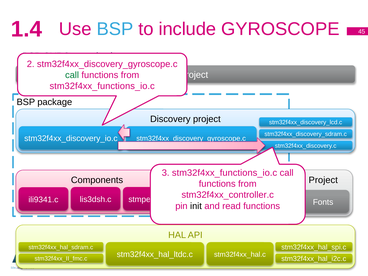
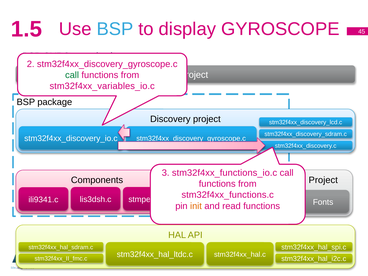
1.4: 1.4 -> 1.5 (27, 29)
include: include -> display (187, 29)
stm32f4xx_functions_io.c: stm32f4xx_functions_io.c -> stm32f4xx_variables_io.c (102, 86)
stm32f4xx_controller.c: stm32f4xx_controller.c -> stm32f4xx_functions.c (228, 195)
init colour: black -> orange (196, 206)
